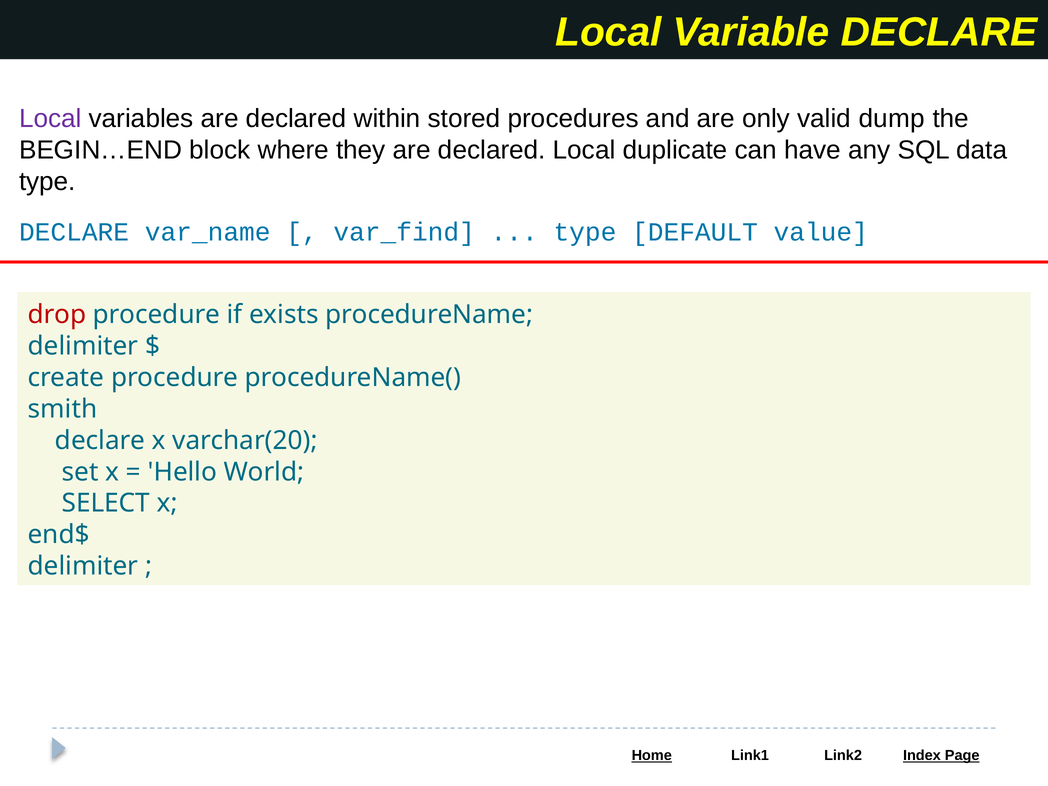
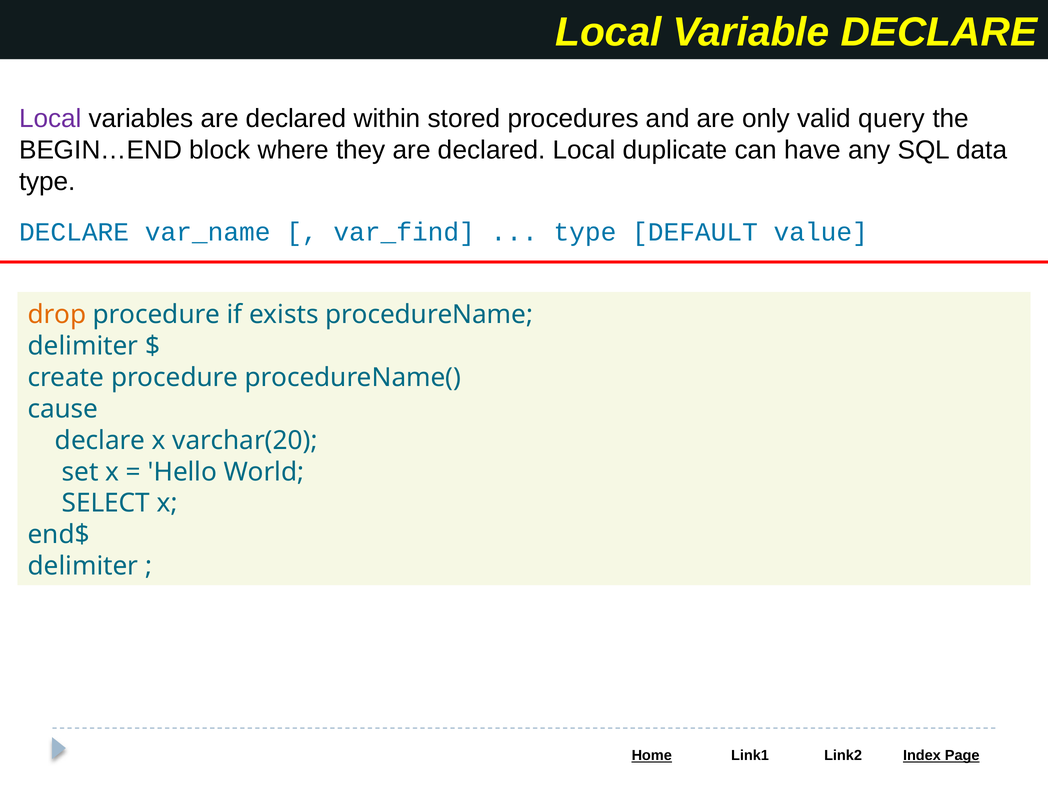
dump: dump -> query (892, 119)
drop colour: red -> orange (57, 315)
smith: smith -> cause (63, 409)
